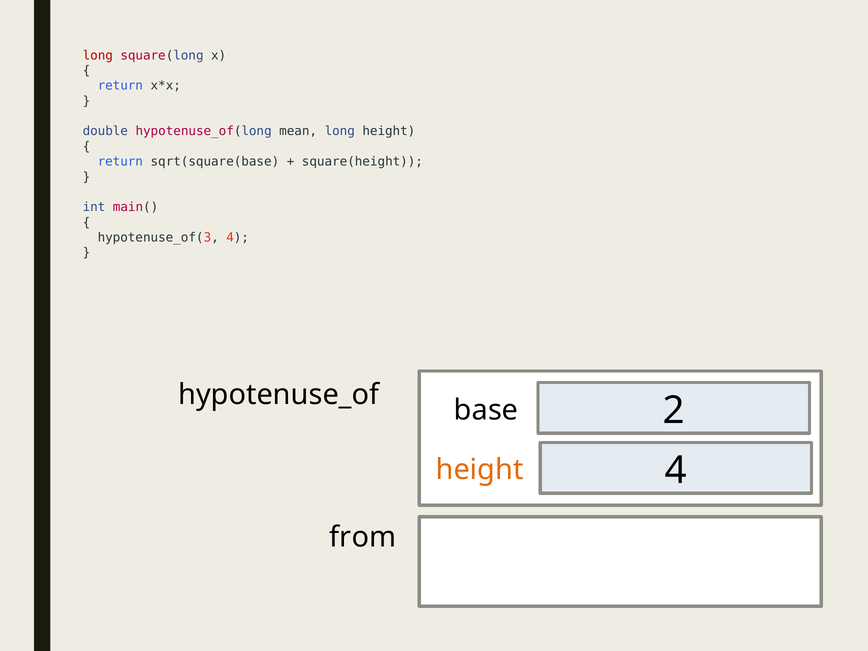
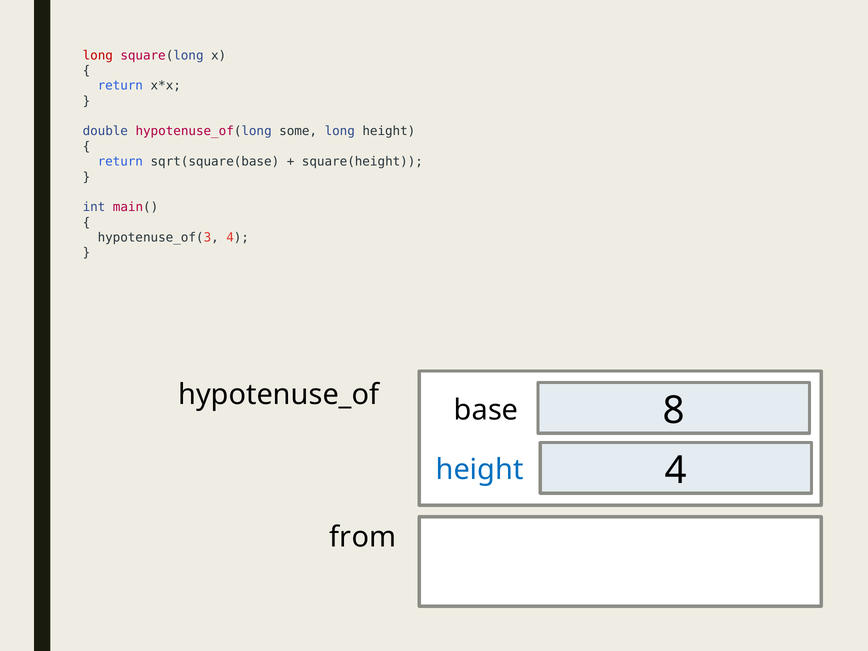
mean: mean -> some (298, 131)
2: 2 -> 8 (674, 411)
height colour: orange -> blue (480, 470)
